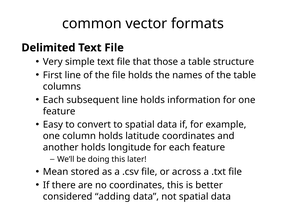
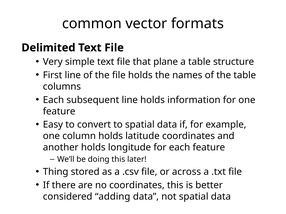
those: those -> plane (166, 62)
Mean: Mean -> Thing (56, 172)
